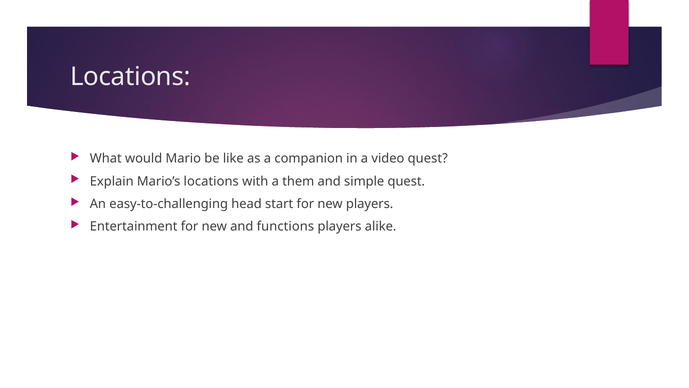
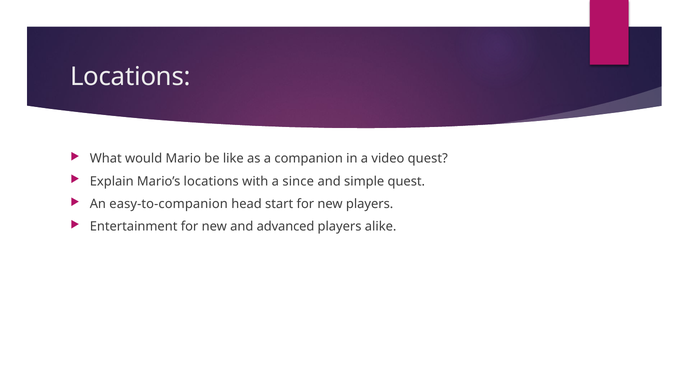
them: them -> since (298, 181)
easy-to-challenging: easy-to-challenging -> easy-to-companion (169, 204)
functions: functions -> advanced (286, 226)
